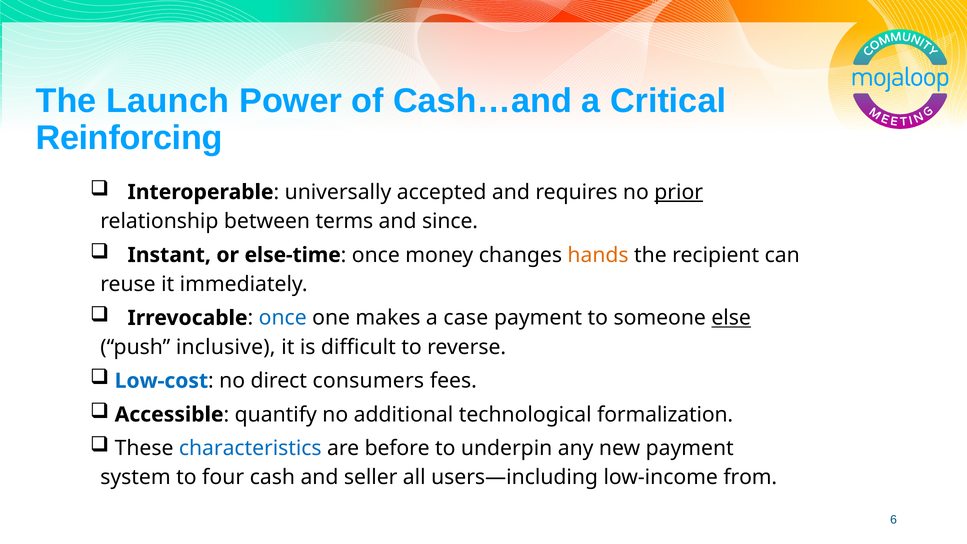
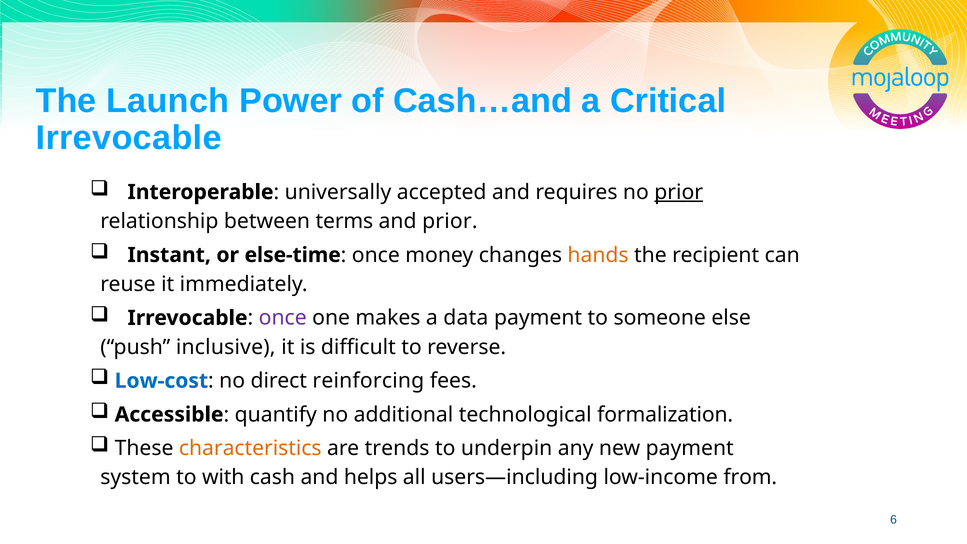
Reinforcing: Reinforcing -> Irrevocable (129, 138)
and since: since -> prior (450, 221)
once colour: blue -> purple (283, 318)
case: case -> data (466, 318)
else underline: present -> none (731, 318)
consumers: consumers -> reinforcing (368, 381)
characteristics colour: blue -> orange (250, 448)
before: before -> trends (397, 448)
four: four -> with (223, 477)
seller: seller -> helps (371, 477)
